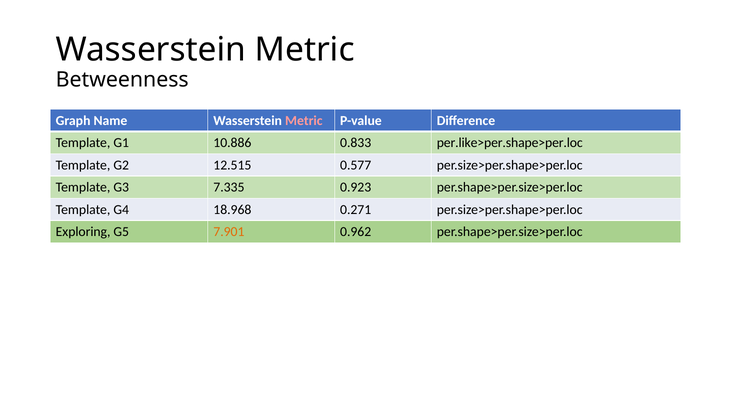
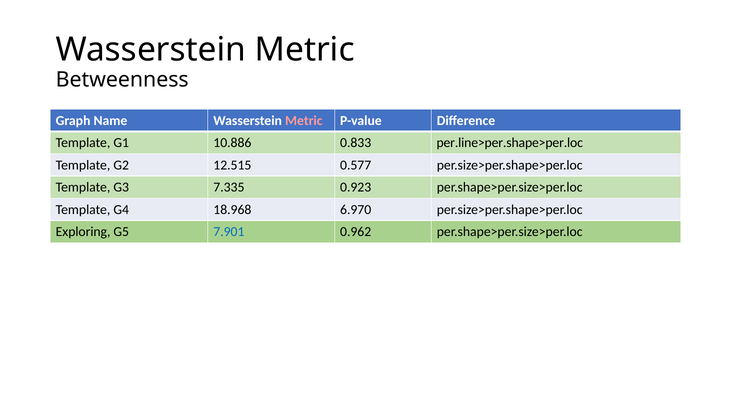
per.like>per.shape>per.loc: per.like>per.shape>per.loc -> per.line>per.shape>per.loc (510, 143)
0.271: 0.271 -> 6.970 (356, 210)
7.901 colour: orange -> blue (229, 232)
